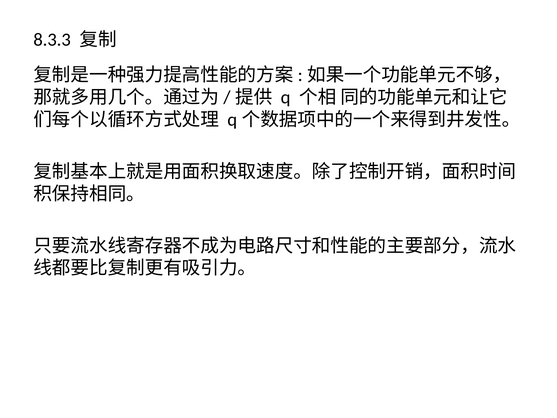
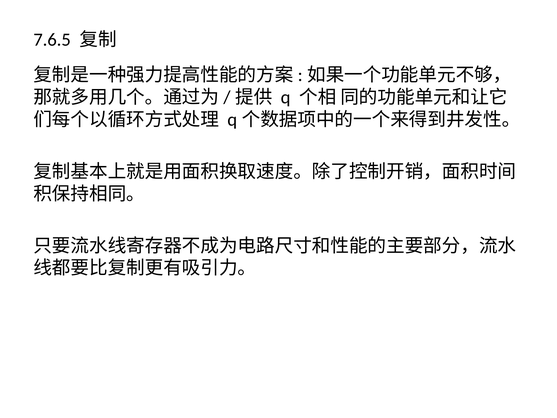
8.3.3: 8.3.3 -> 7.6.5 (52, 40)
